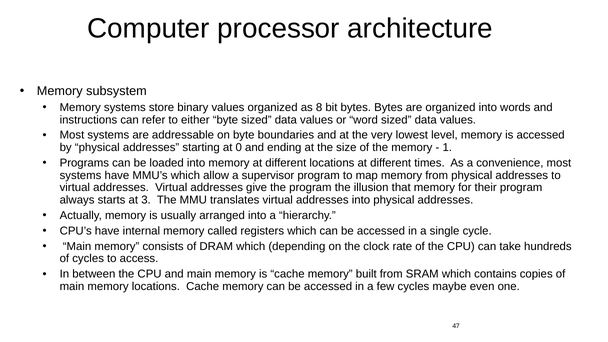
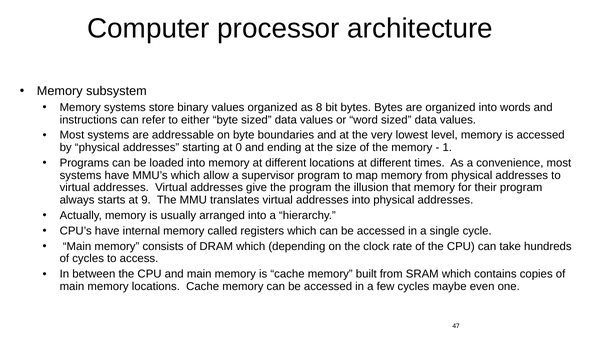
3: 3 -> 9 (146, 200)
